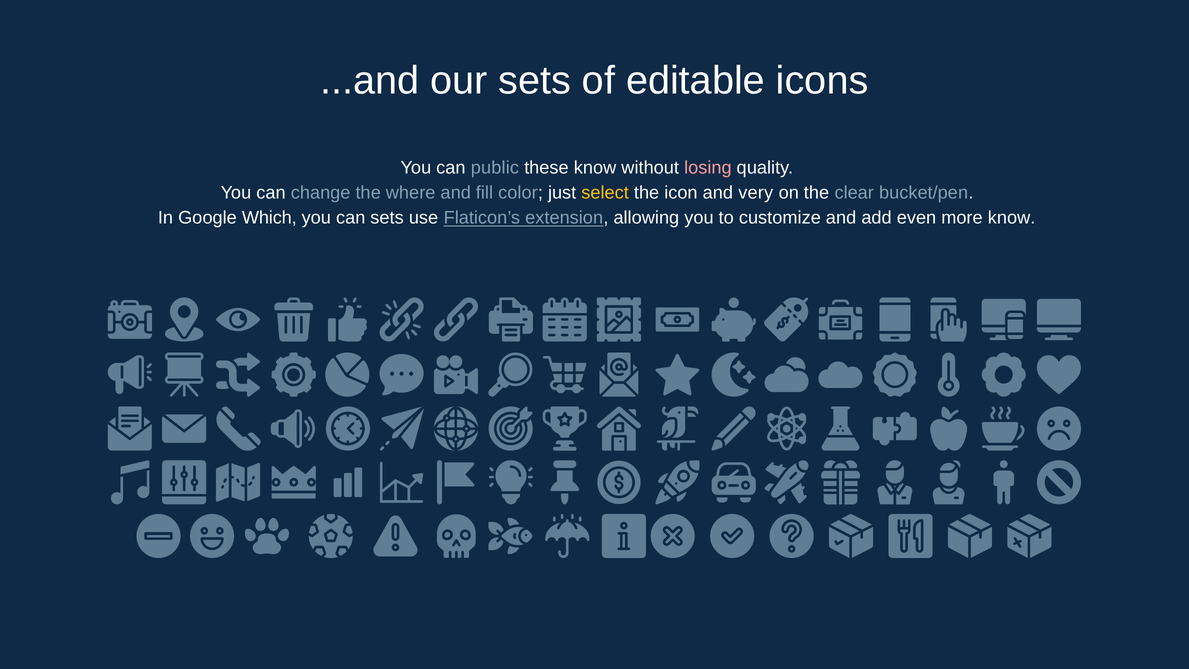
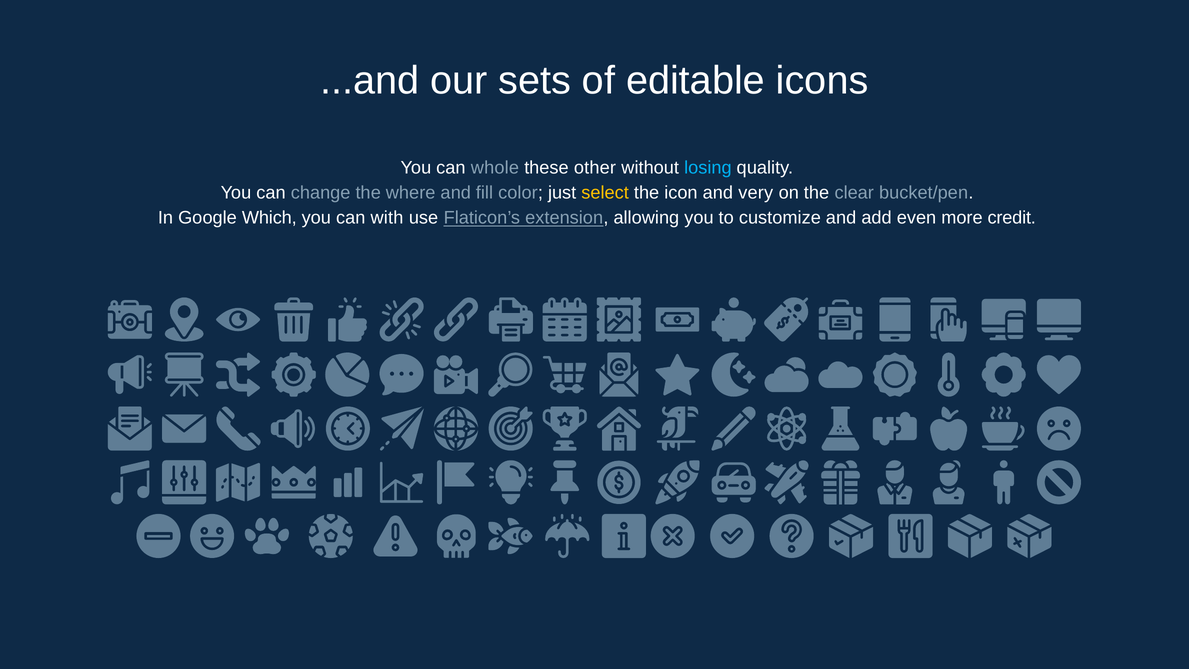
public: public -> whole (495, 168)
these know: know -> other (595, 168)
losing colour: pink -> light blue (708, 168)
can sets: sets -> with (387, 218)
more know: know -> credit (1012, 218)
